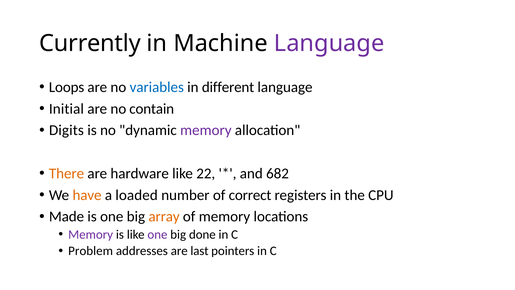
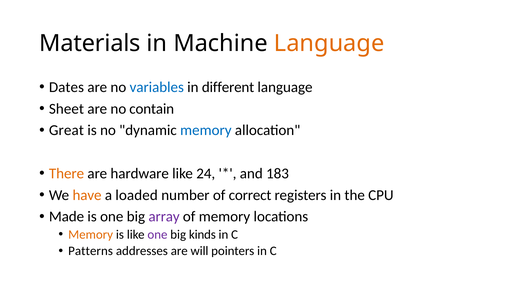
Currently: Currently -> Materials (90, 43)
Language colour: purple -> orange (329, 43)
Loops: Loops -> Dates (66, 87)
Initial: Initial -> Sheet (66, 109)
Digits: Digits -> Great (66, 130)
memory colour: purple -> blue (206, 130)
22: 22 -> 24 (206, 173)
682: 682 -> 183 (278, 173)
array colour: orange -> purple (164, 216)
Memory colour: purple -> orange (91, 234)
done: done -> kinds (202, 234)
Problem: Problem -> Patterns (91, 251)
last: last -> will (199, 251)
